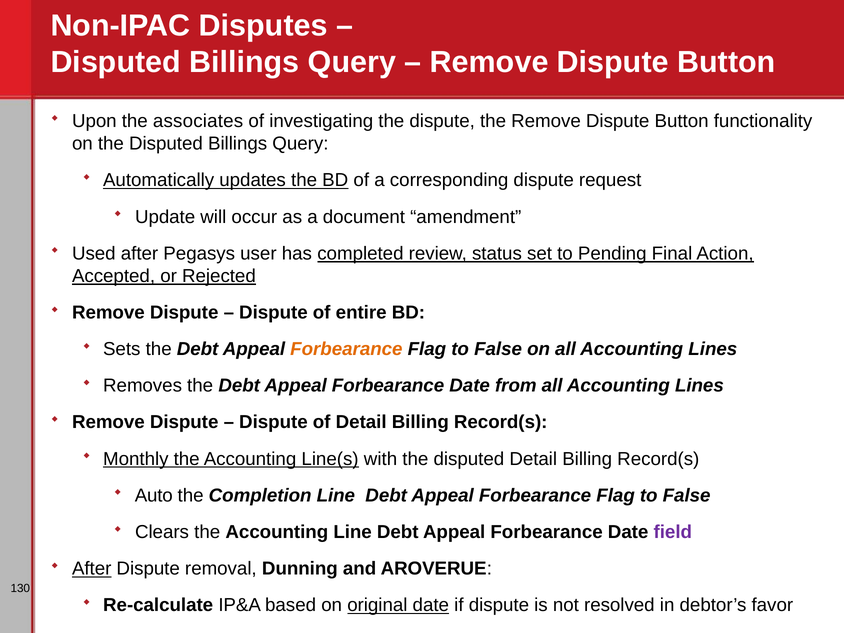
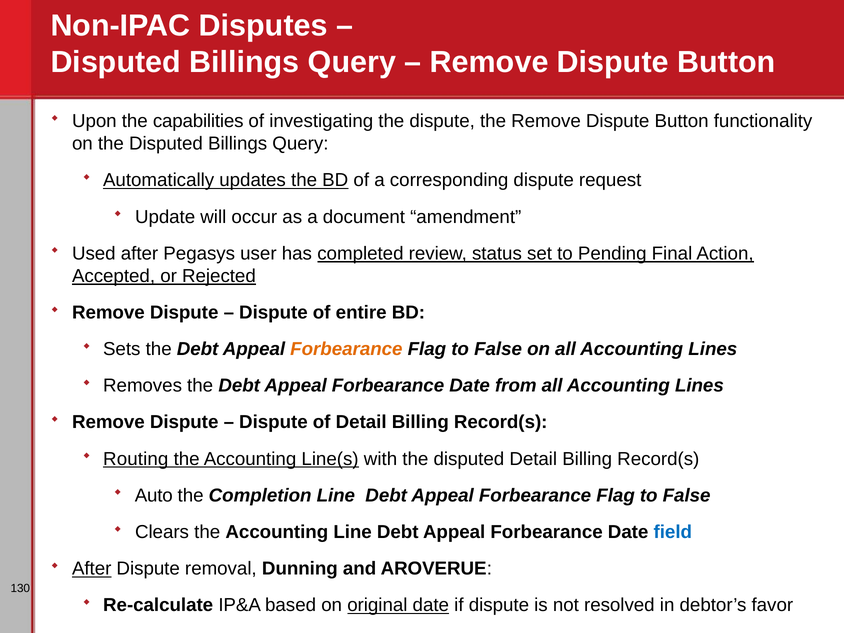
associates: associates -> capabilities (198, 121)
Monthly: Monthly -> Routing (136, 459)
field colour: purple -> blue (673, 532)
